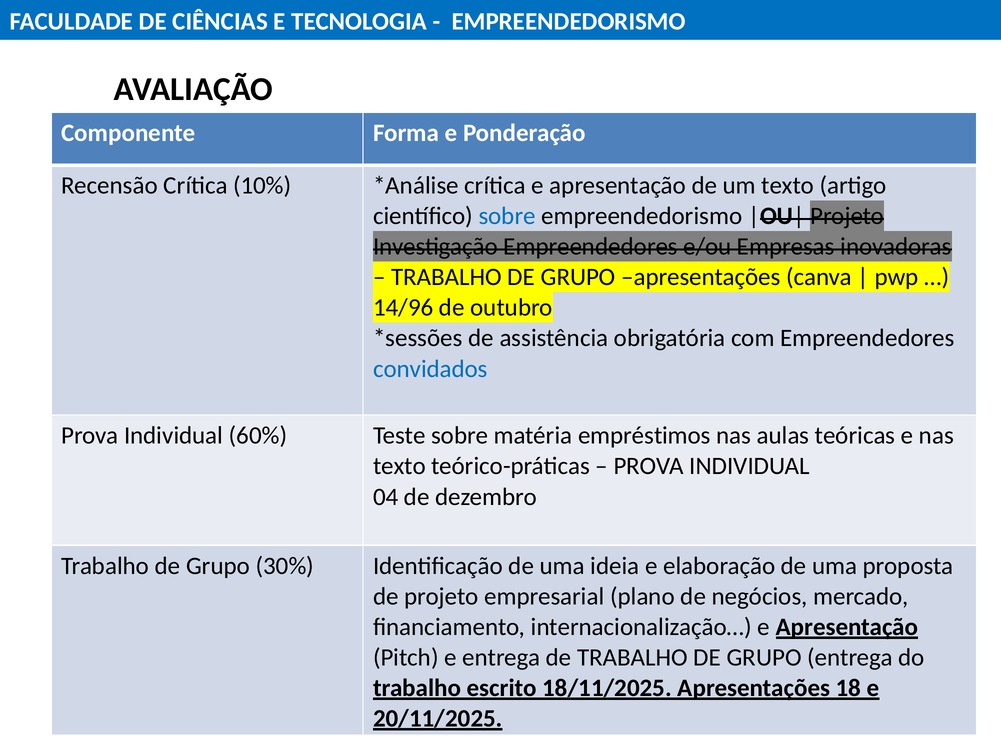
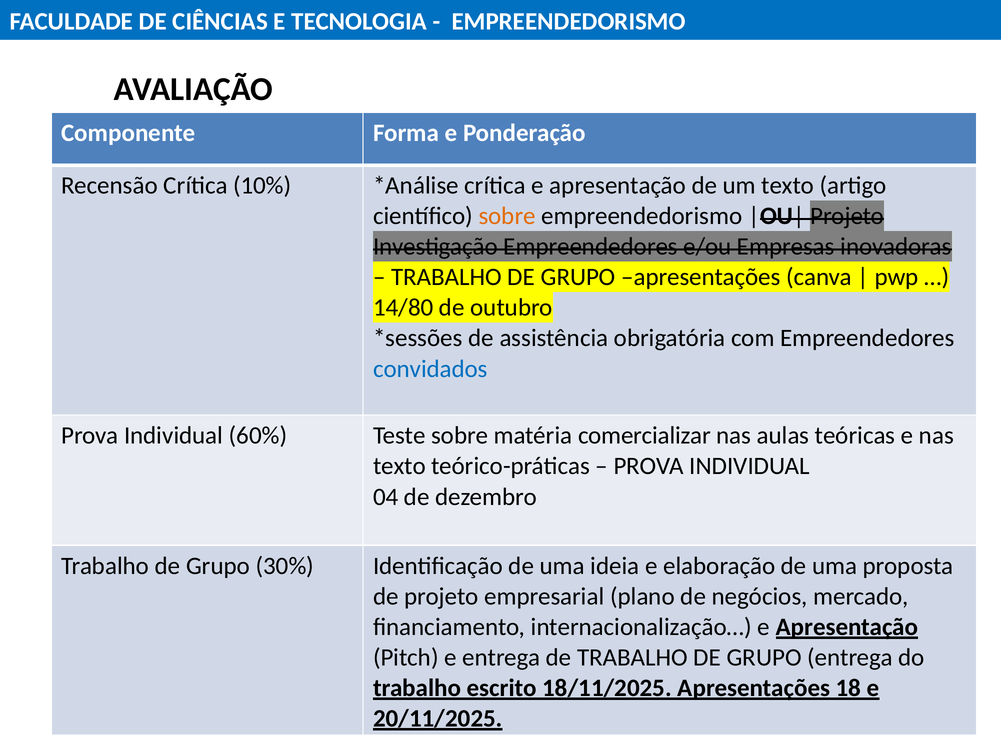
sobre colour: blue -> orange (507, 216)
14/96: 14/96 -> 14/80 (403, 308)
empréstimos: empréstimos -> comercializar (644, 436)
